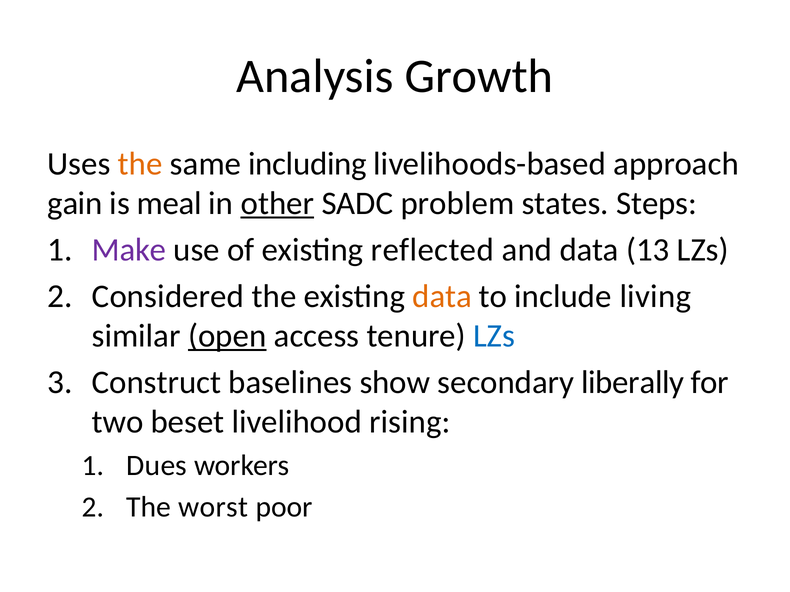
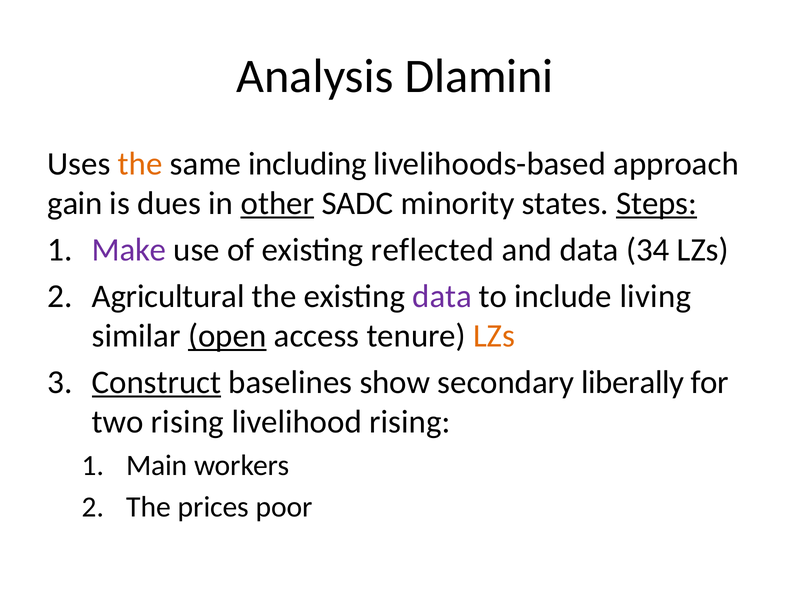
Growth: Growth -> Dlamini (479, 76)
meal: meal -> dues (169, 204)
problem: problem -> minority (457, 204)
Steps underline: none -> present (657, 204)
13: 13 -> 34 (648, 250)
Considered: Considered -> Agricultural (168, 297)
data colour: orange -> purple (442, 297)
LZs colour: blue -> orange (494, 336)
Construct underline: none -> present (156, 383)
two beset: beset -> rising (187, 422)
Dues: Dues -> Main (157, 466)
worst: worst -> prices (213, 508)
